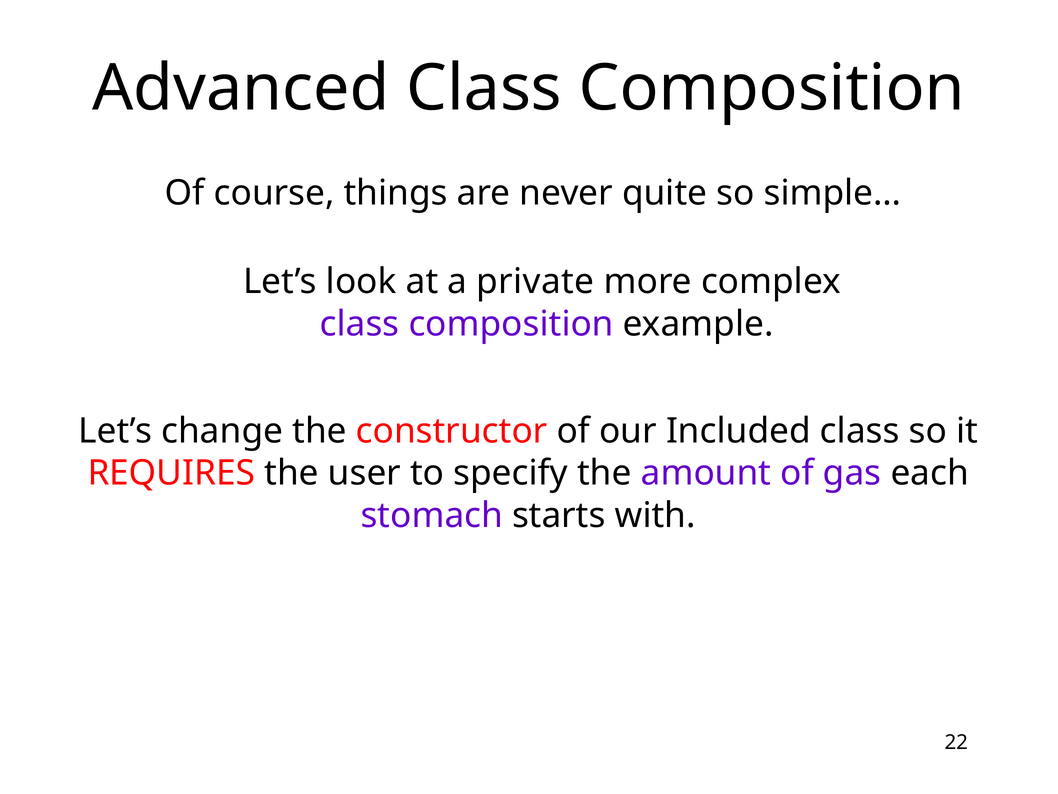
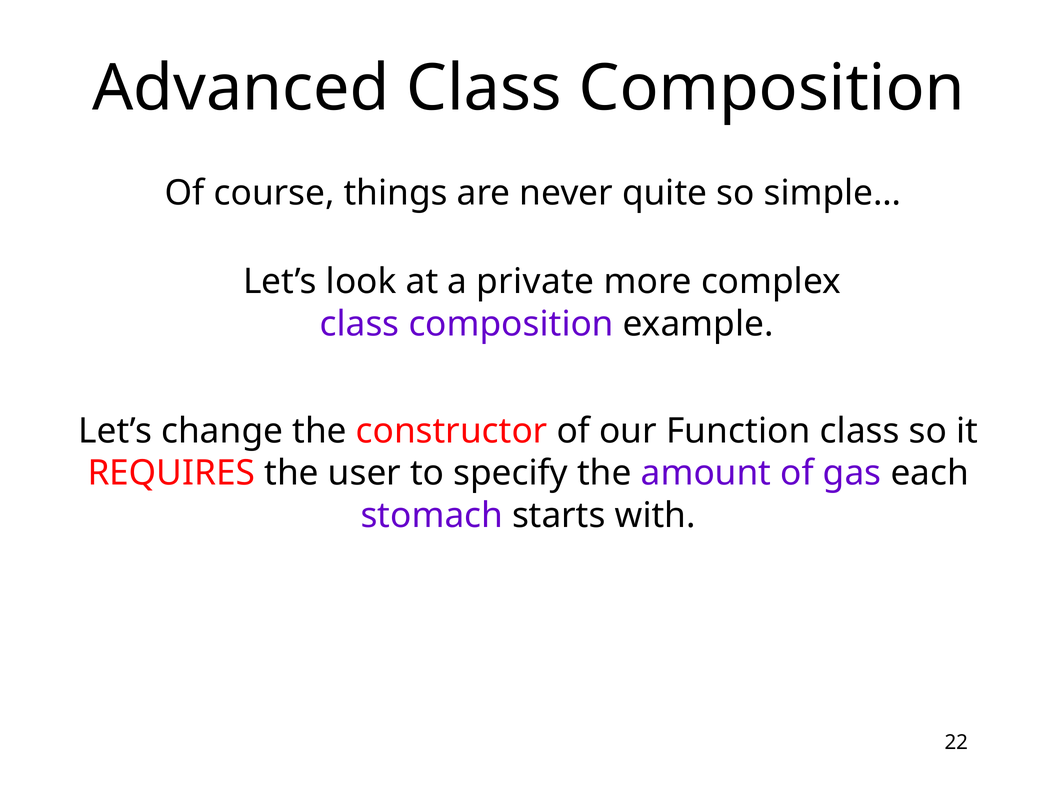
Included: Included -> Function (738, 431)
